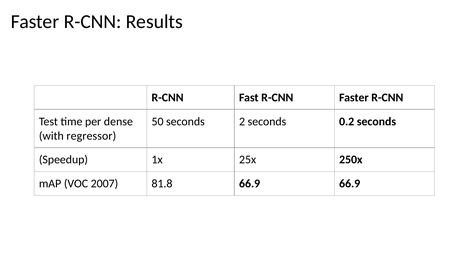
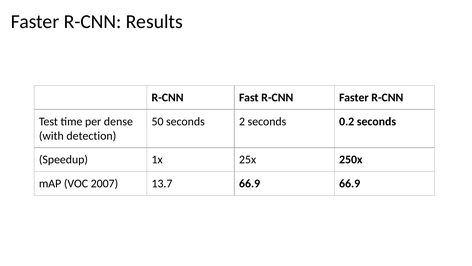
regressor: regressor -> detection (91, 136)
81.8: 81.8 -> 13.7 (162, 183)
